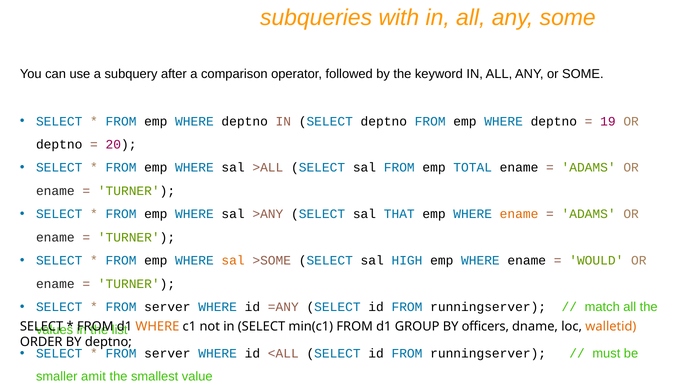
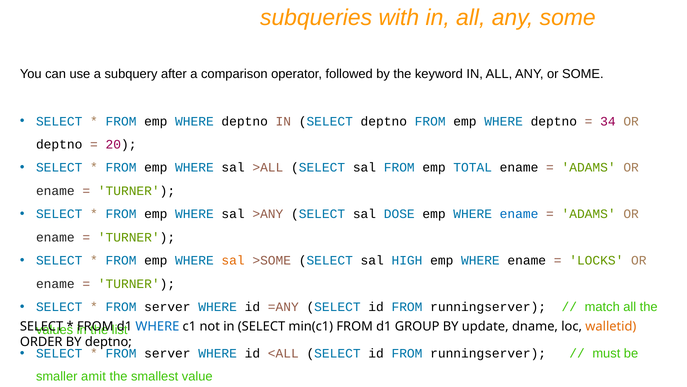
19: 19 -> 34 (608, 121)
THAT: THAT -> DOSE (399, 214)
ename colour: orange -> blue (519, 214)
WOULD: WOULD -> LOCKS (596, 260)
WHERE colour: orange -> blue (157, 326)
officers: officers -> update (485, 326)
